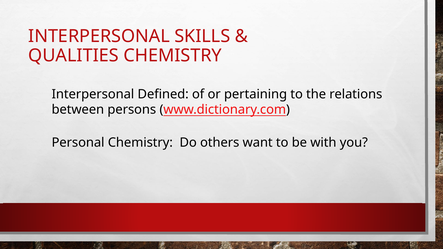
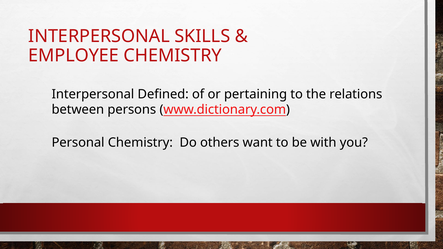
QUALITIES: QUALITIES -> EMPLOYEE (74, 56)
